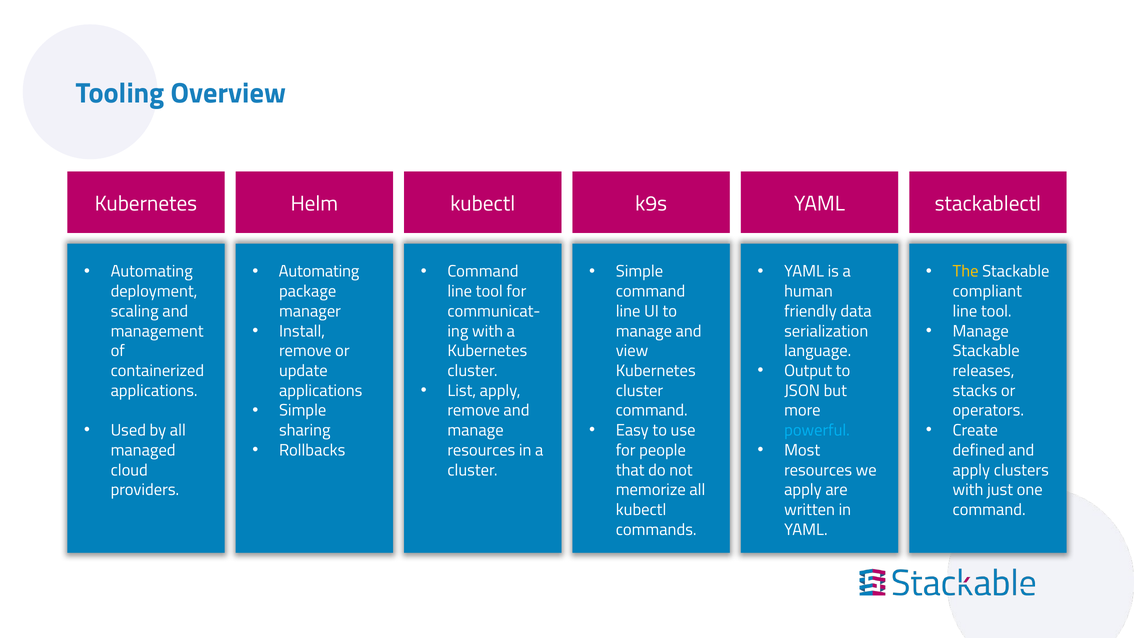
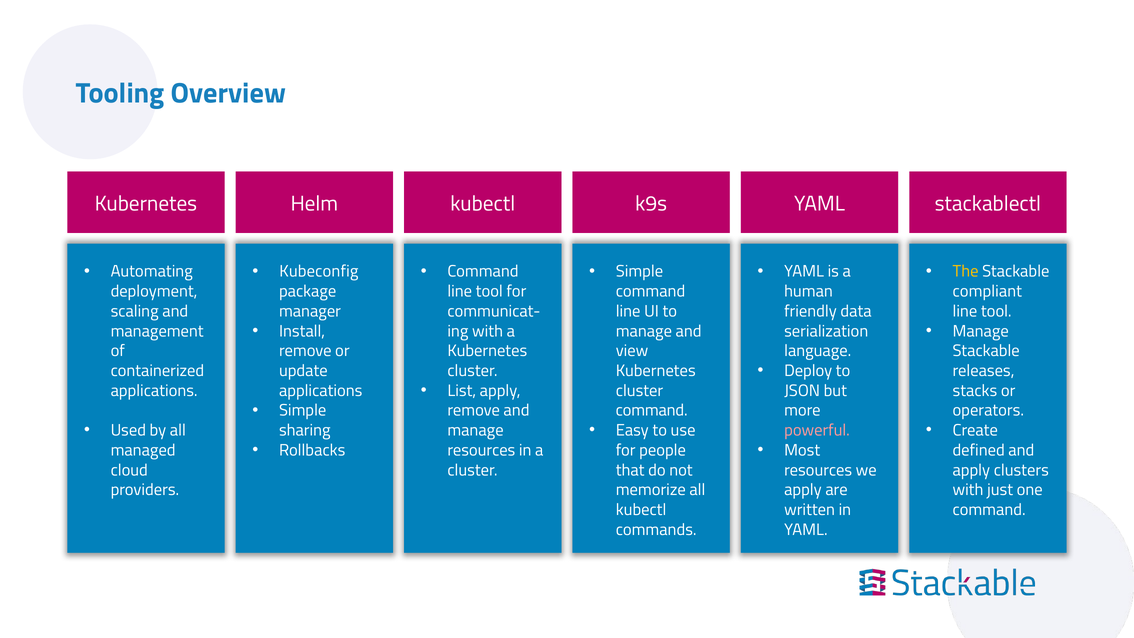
Automating: Automating -> Kubeconfig (319, 271)
Output: Output -> Deploy (808, 371)
powerful colour: light blue -> pink (817, 430)
